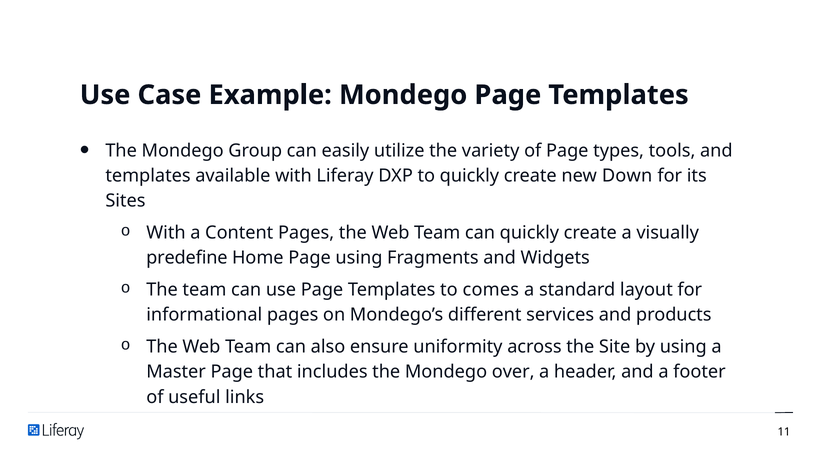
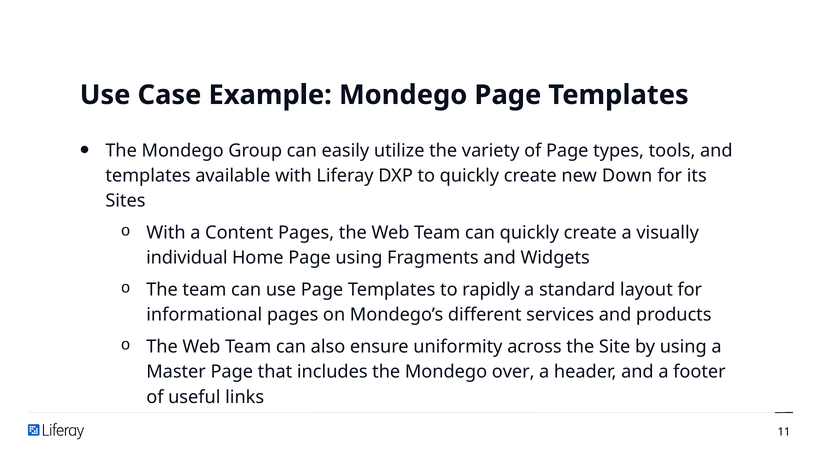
predefine: predefine -> individual (187, 258)
comes: comes -> rapidly (491, 290)
